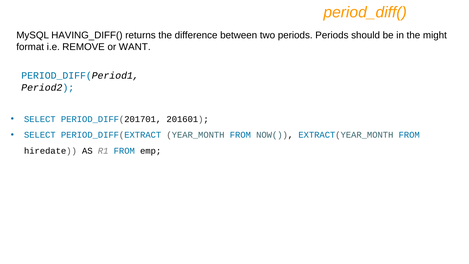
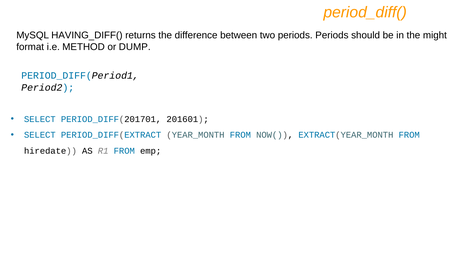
REMOVE: REMOVE -> METHOD (84, 47)
WANT: WANT -> DUMP (135, 47)
